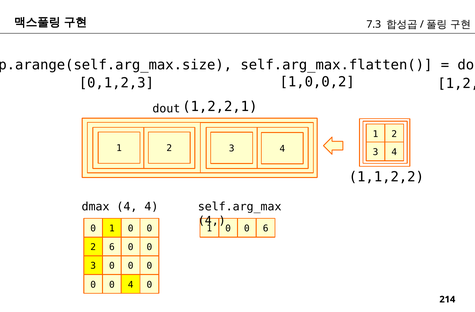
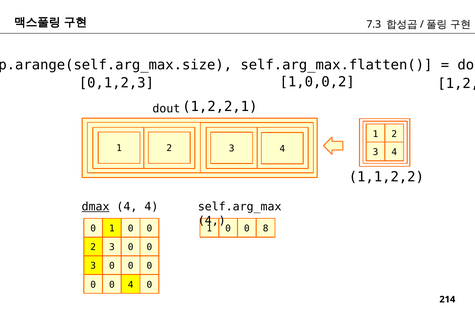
dmax underline: none -> present (96, 207)
0 6: 6 -> 8 (266, 228)
6: 6 -> 3 (112, 247)
